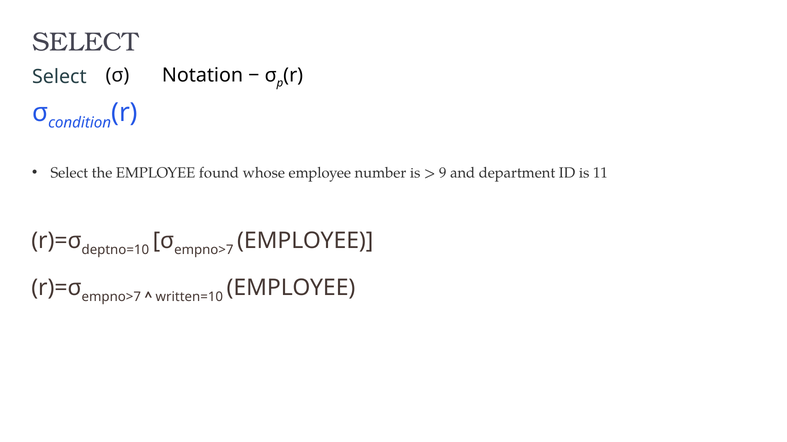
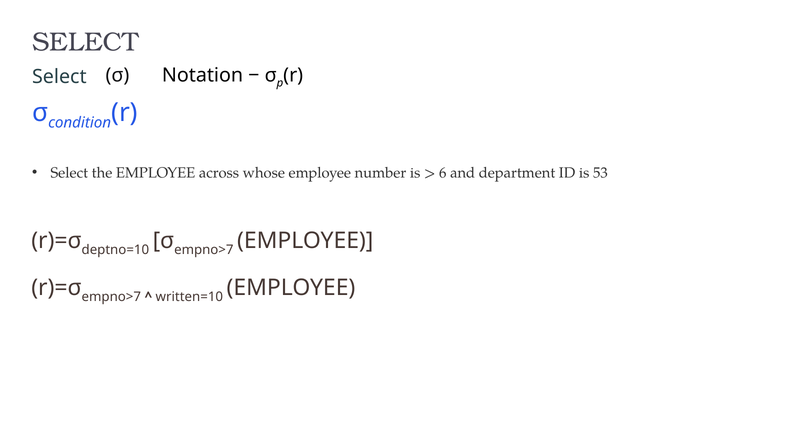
found: found -> across (219, 173)
9: 9 -> 6 (443, 173)
11: 11 -> 53 (600, 173)
